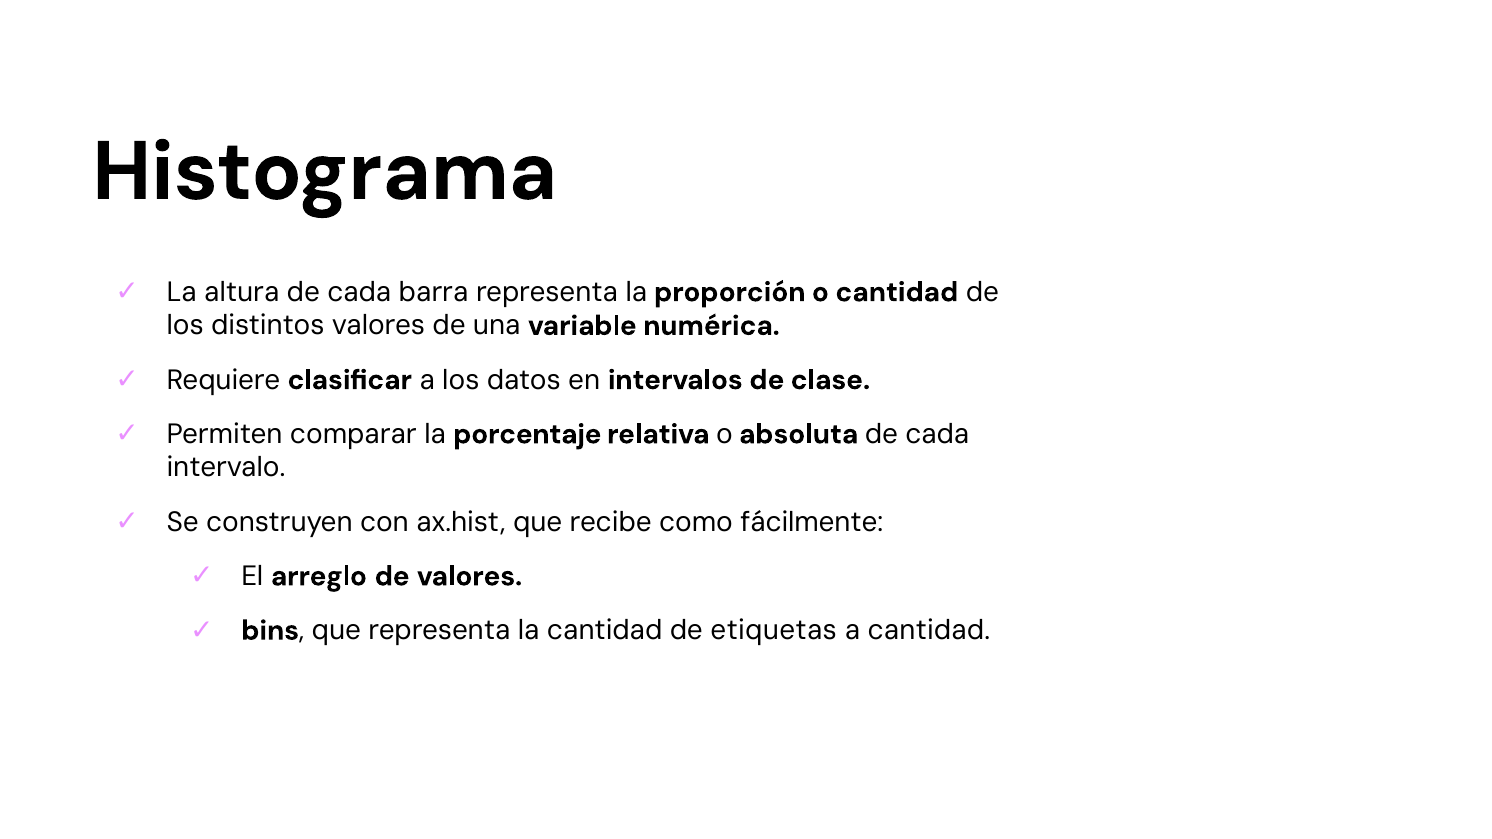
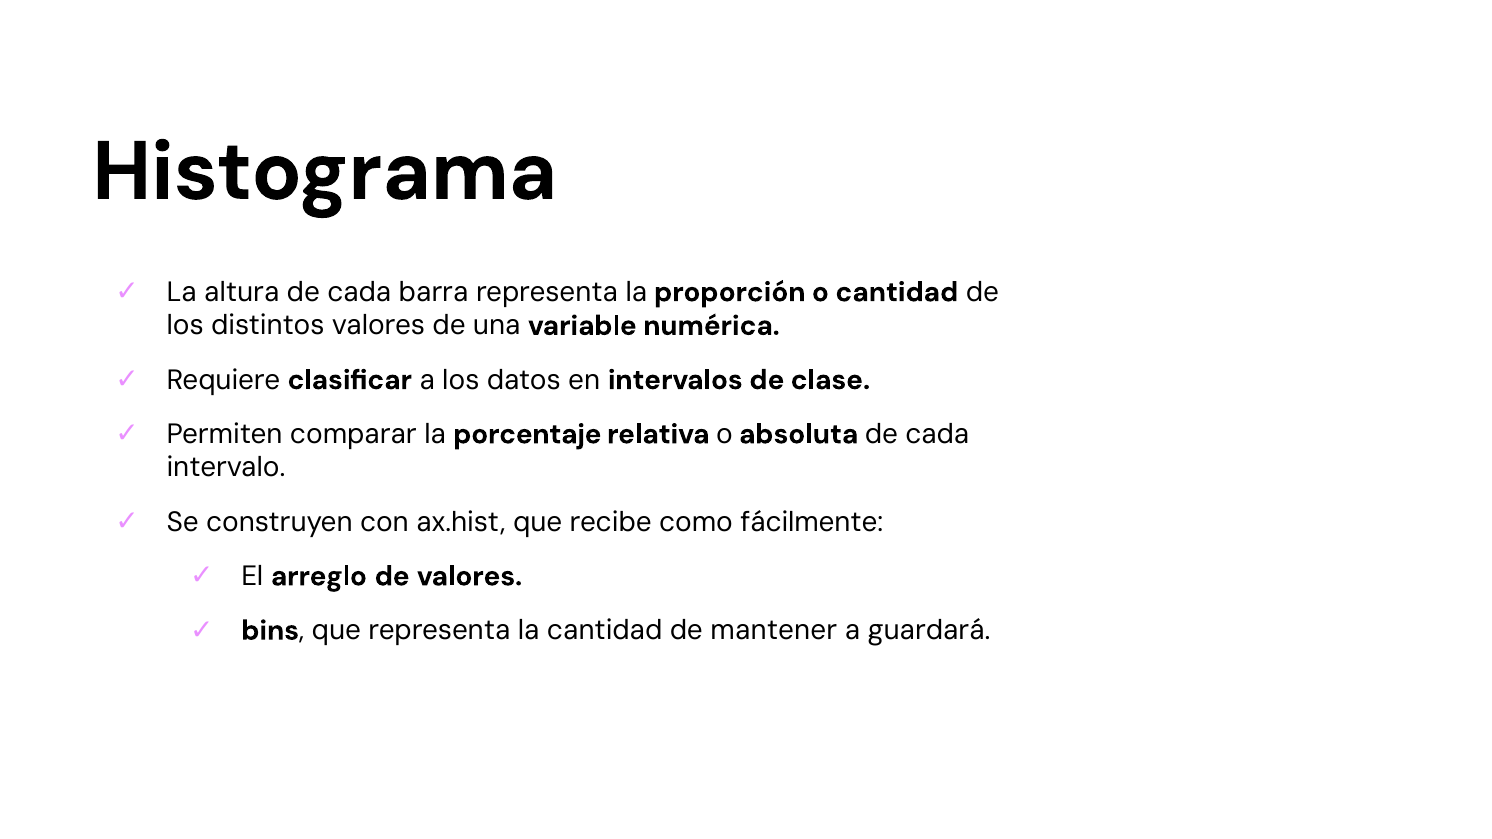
etiquetas: etiquetas -> mantener (774, 631)
a cantidad: cantidad -> guardará (929, 631)
